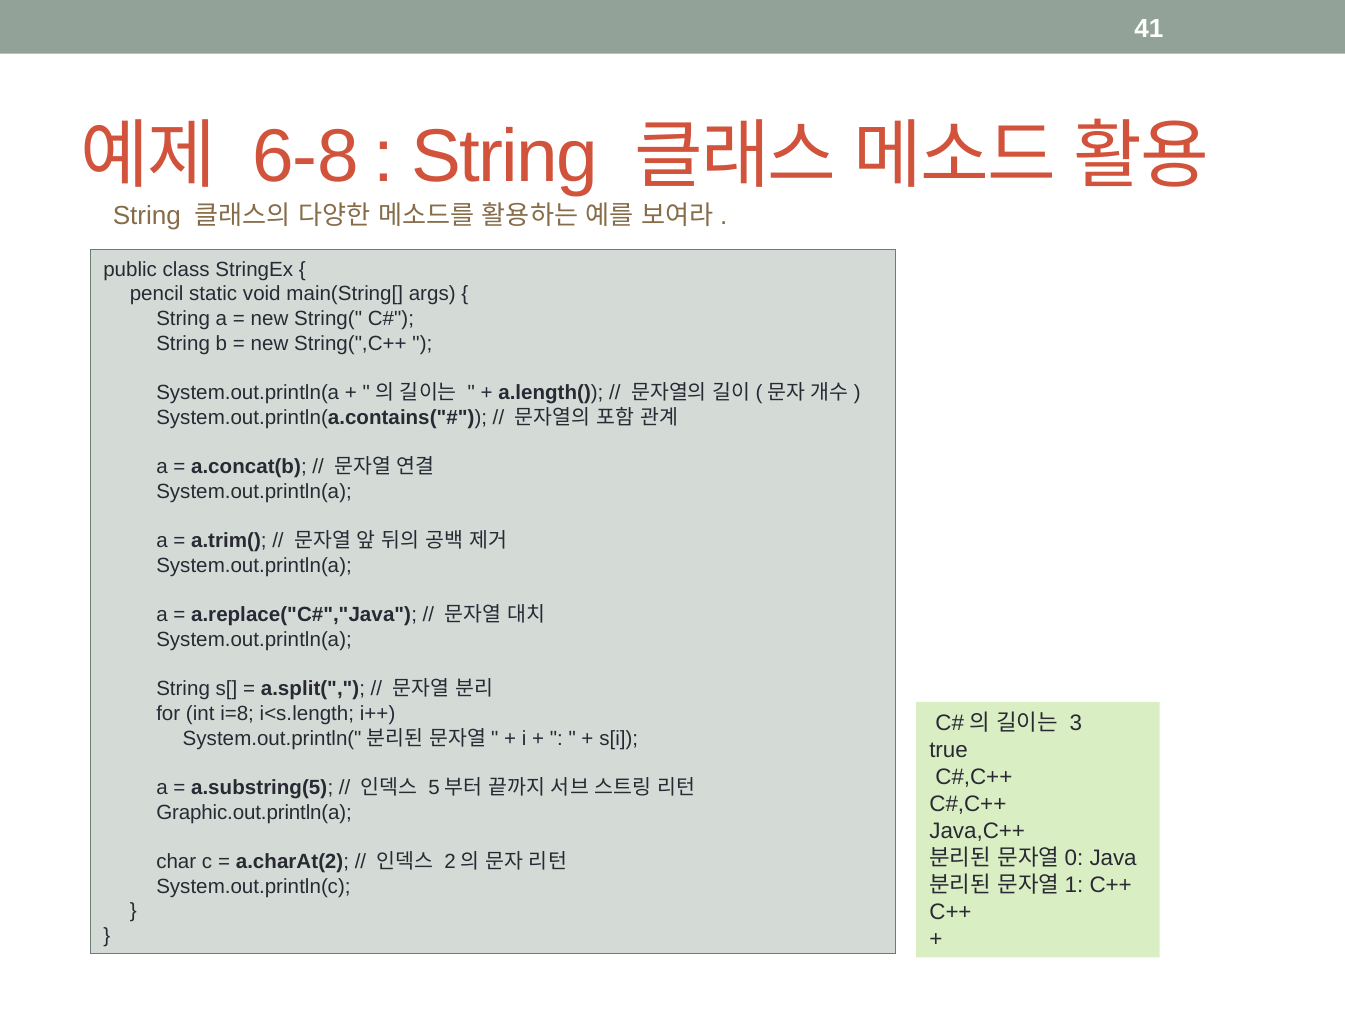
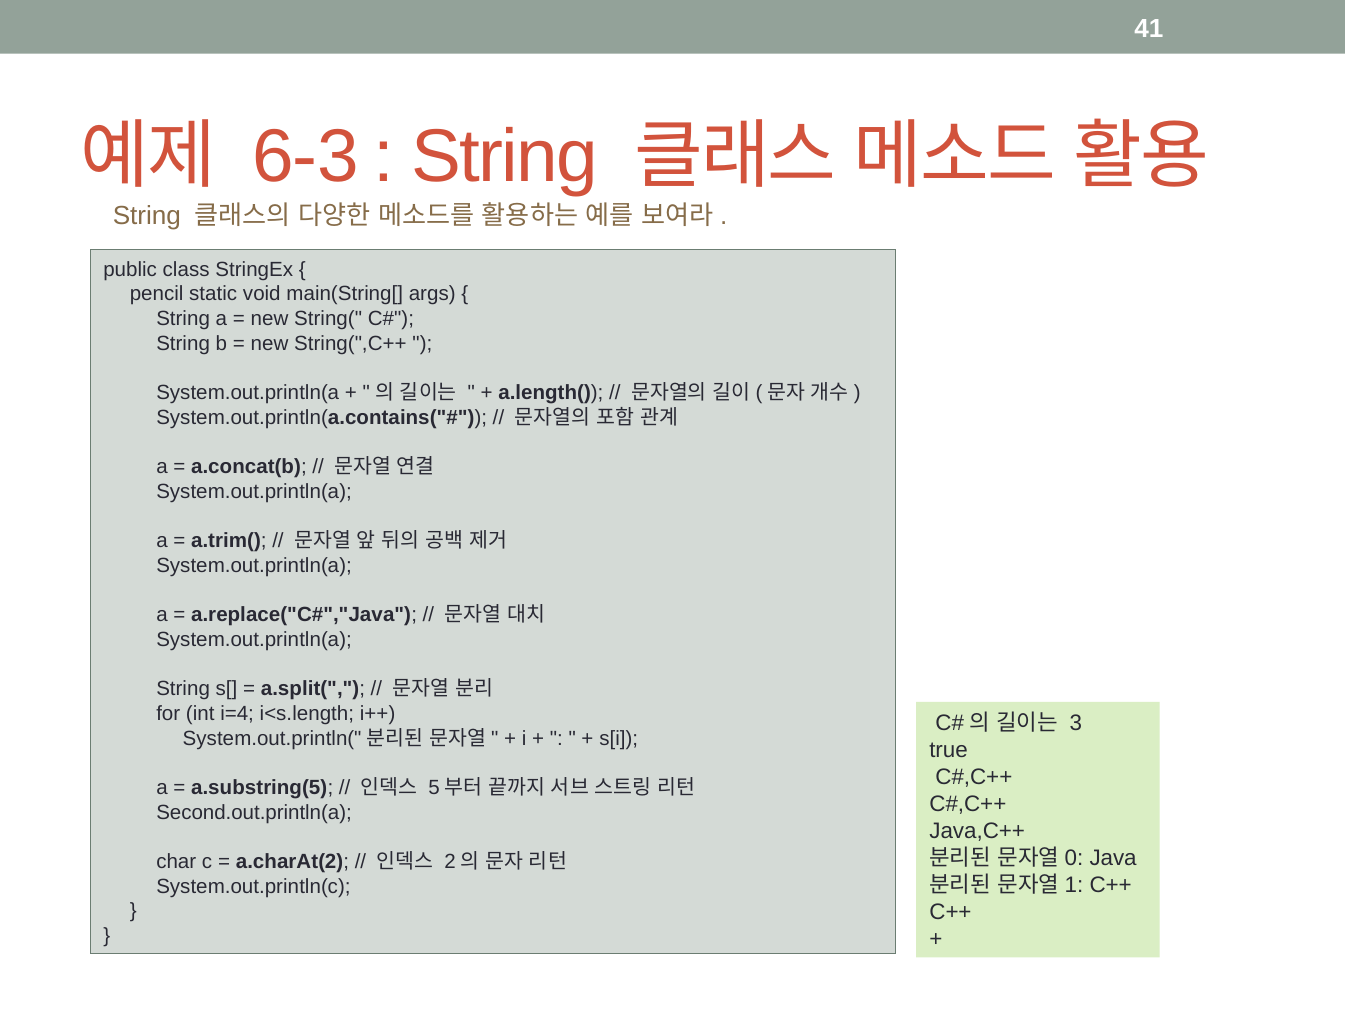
6-8: 6-8 -> 6-3 (305, 157)
i=8: i=8 -> i=4 (237, 714)
Graphic.out.println(a: Graphic.out.println(a -> Second.out.println(a (254, 812)
